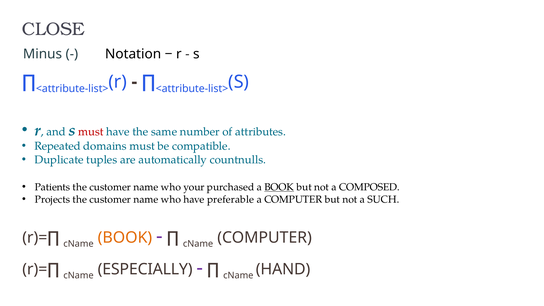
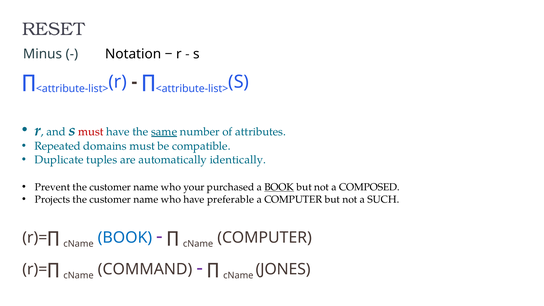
CLOSE: CLOSE -> RESET (53, 29)
same underline: none -> present (164, 132)
countnulls: countnulls -> identically (238, 160)
Patients: Patients -> Prevent (52, 187)
BOOK colour: orange -> blue (125, 238)
ESPECIALLY: ESPECIALLY -> COMMAND (145, 269)
HAND: HAND -> JONES (283, 269)
